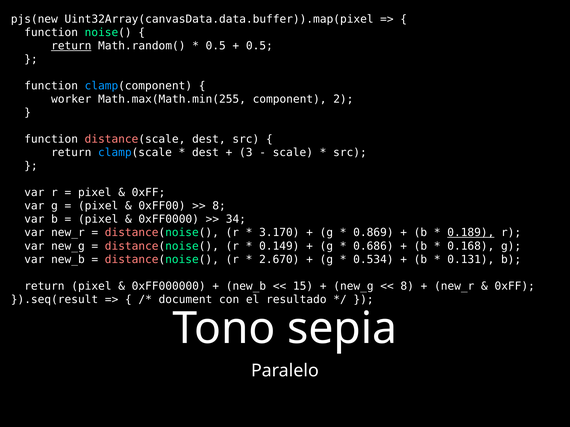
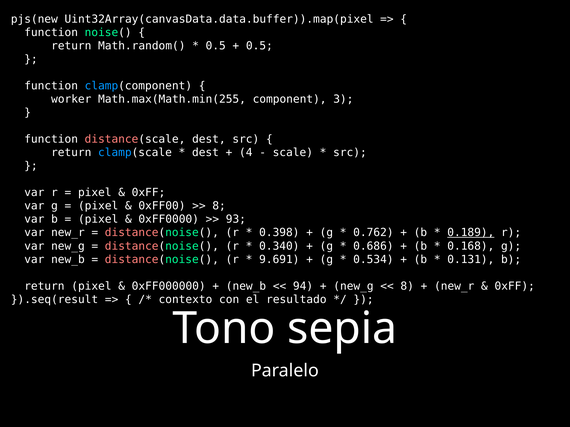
return underline: present -> none (71, 46)
2: 2 -> 3 (343, 99)
3: 3 -> 4 (246, 153)
34: 34 -> 93 (236, 220)
3.170: 3.170 -> 0.398 (279, 233)
0.869: 0.869 -> 0.762 (373, 233)
0.149: 0.149 -> 0.340 (279, 246)
2.670: 2.670 -> 9.691 (279, 260)
15: 15 -> 94 (303, 286)
document: document -> contexto (185, 300)
